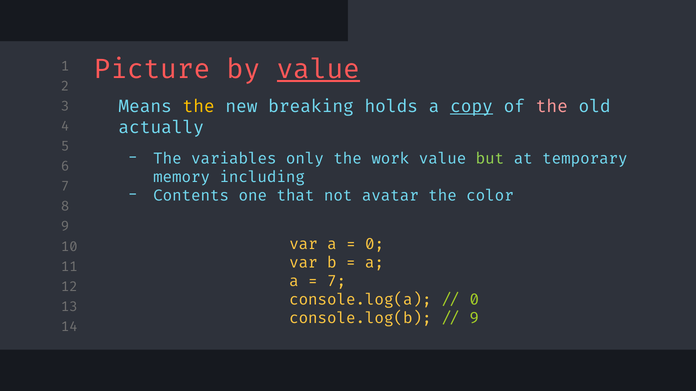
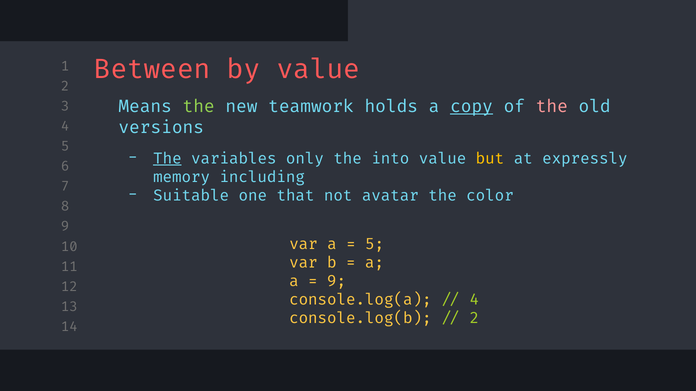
Picture: Picture -> Between (152, 69)
value underline: present -> none (318, 69)
the colour: yellow -> light green (199, 107)
breaking: breaking -> teamwork (311, 107)
actually: actually -> versions (161, 128)
The underline: none -> present (167, 159)
work: work -> into (390, 159)
but colour: light green -> yellow (490, 159)
temporary: temporary -> expressly (585, 159)
Contents: Contents -> Suitable (191, 196)
0: 0 -> 5 (375, 244)
7: 7 -> 9 (337, 282)
0: 0 -> 4 (474, 300)
9: 9 -> 2 (474, 319)
